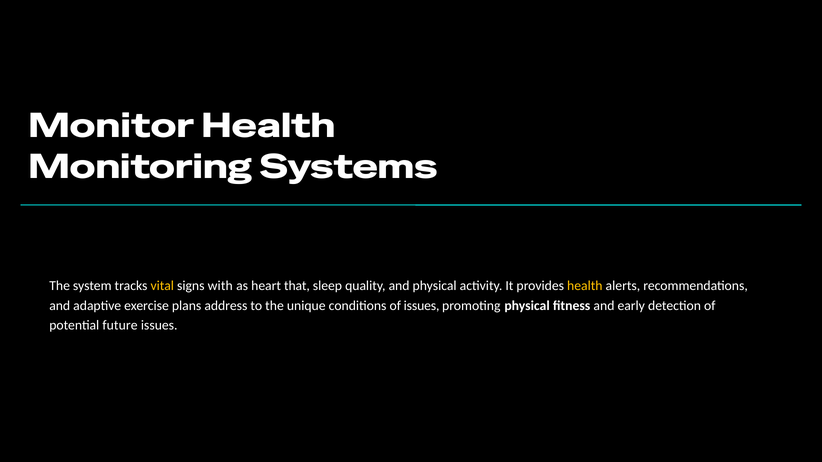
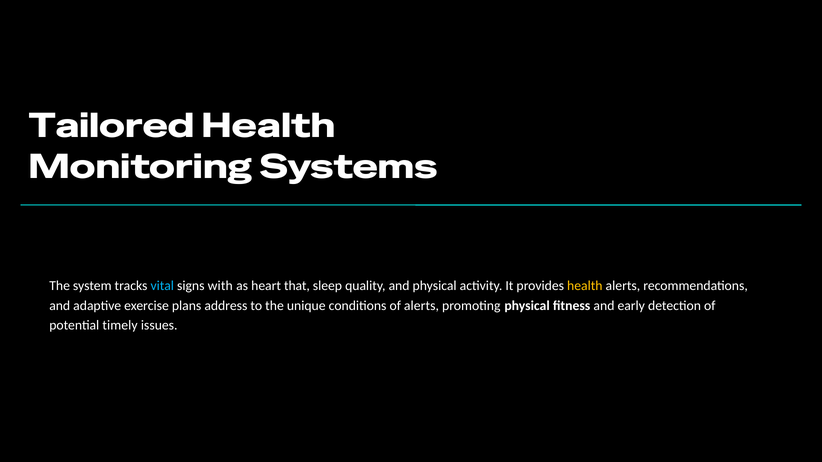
Monitor: Monitor -> Tailored (112, 126)
vital colour: yellow -> light blue (162, 286)
of issues: issues -> alerts (421, 306)
future: future -> timely (120, 326)
